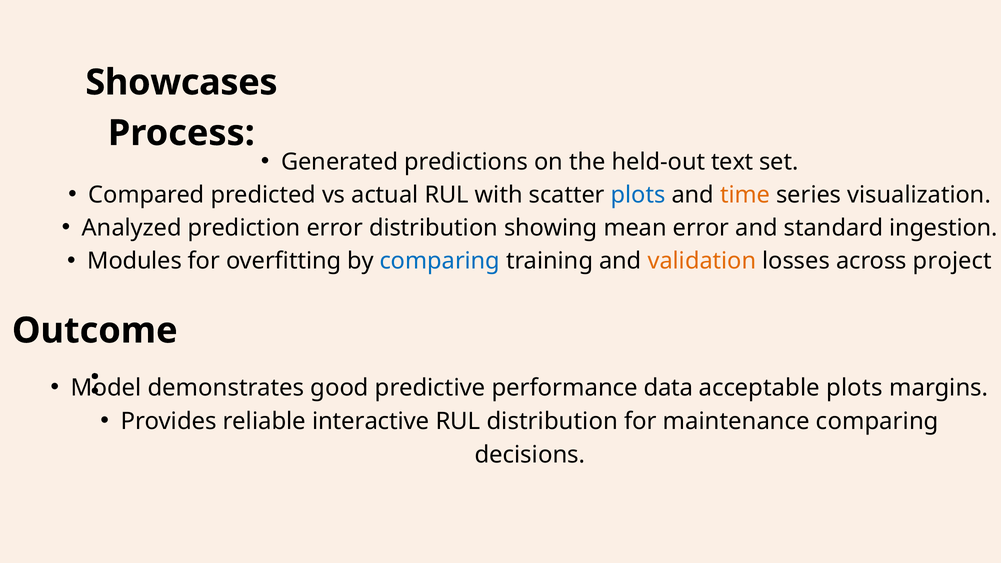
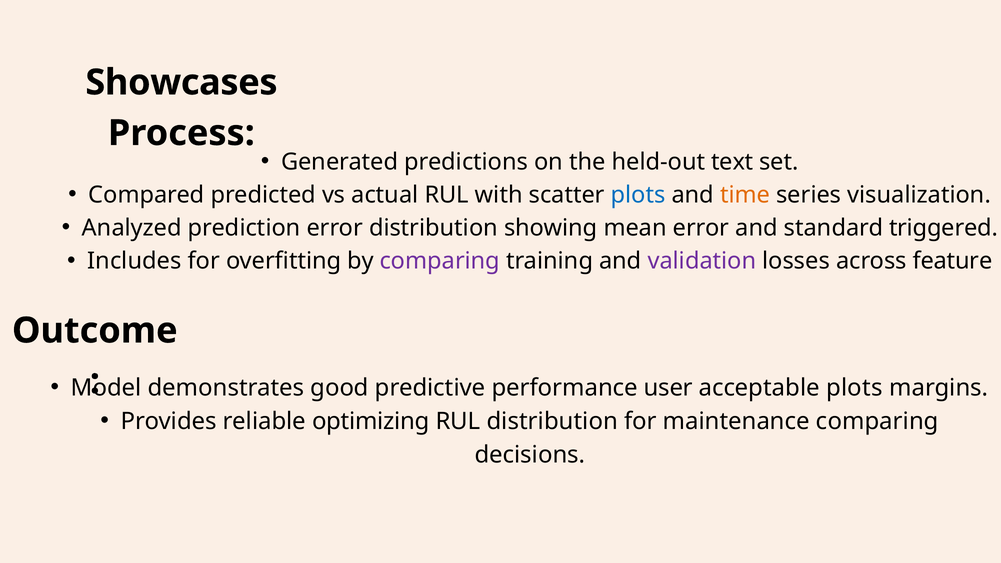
ingestion: ingestion -> triggered (943, 228)
Modules: Modules -> Includes (134, 261)
comparing colour: blue -> purple (440, 261)
validation colour: orange -> purple (702, 261)
project: project -> feature (953, 261)
data: data -> user (668, 388)
interactive: interactive -> optimizing (371, 421)
